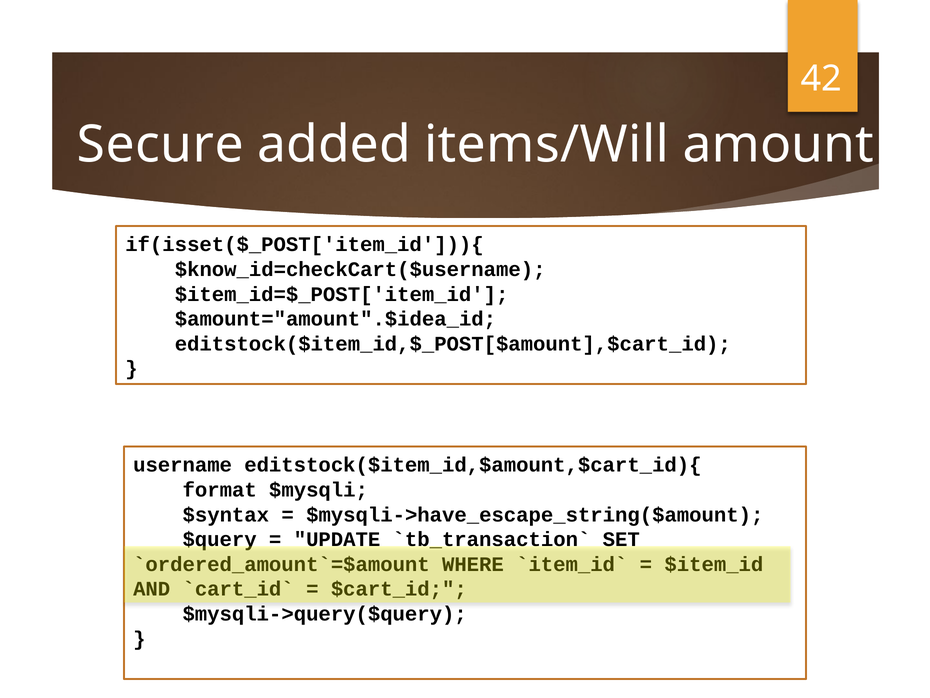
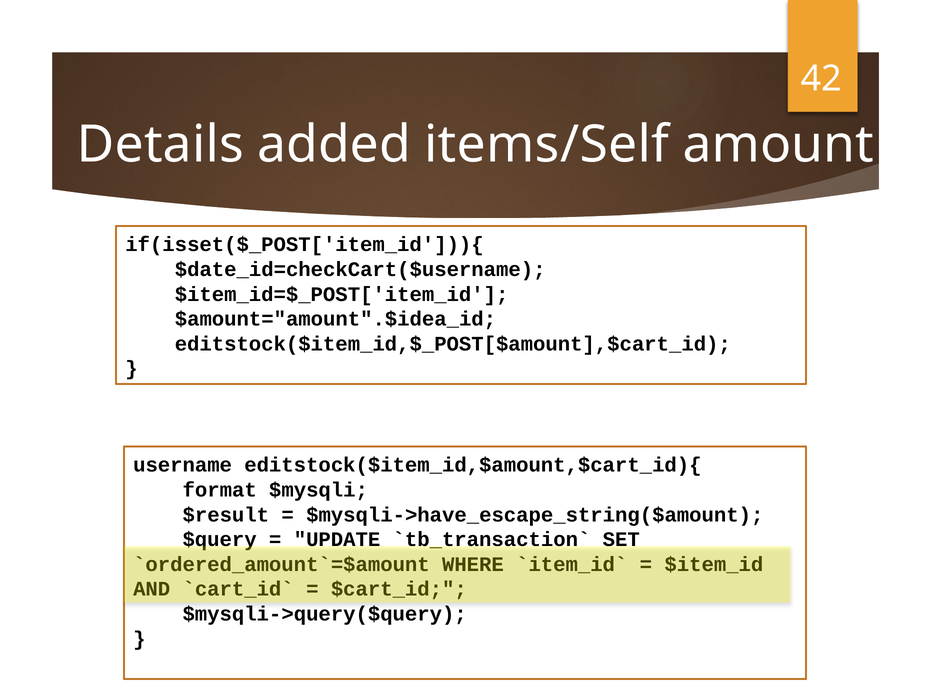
Secure: Secure -> Details (160, 145)
items/Will: items/Will -> items/Self (547, 145)
$know_id=checkCart($username: $know_id=checkCart($username -> $date_id=checkCart($username (360, 269)
$syntax: $syntax -> $result (226, 514)
